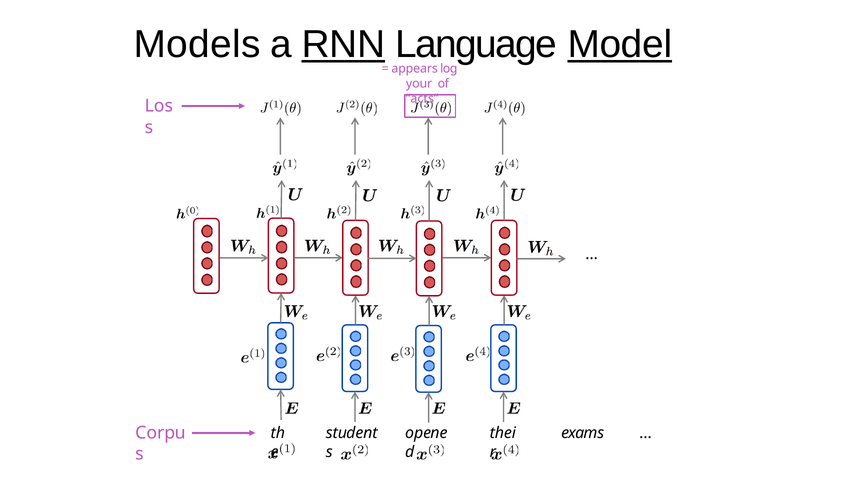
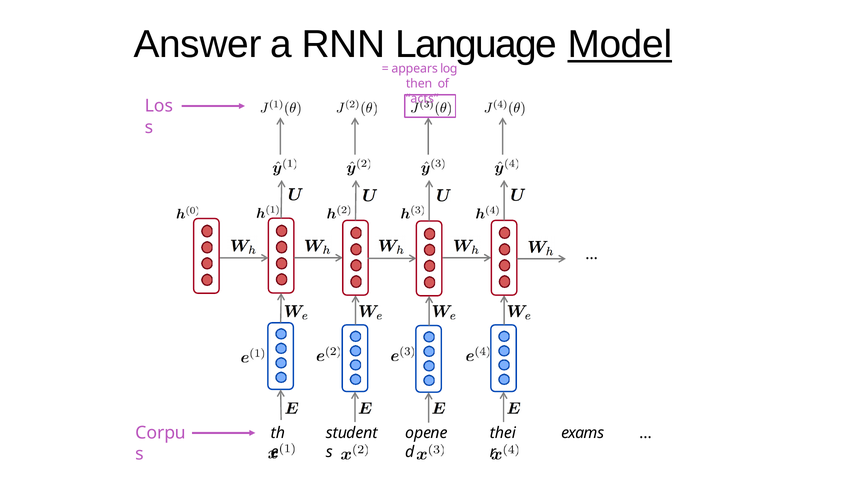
Models: Models -> Answer (198, 44)
RNN underline: present -> none (343, 44)
your: your -> then (419, 83)
